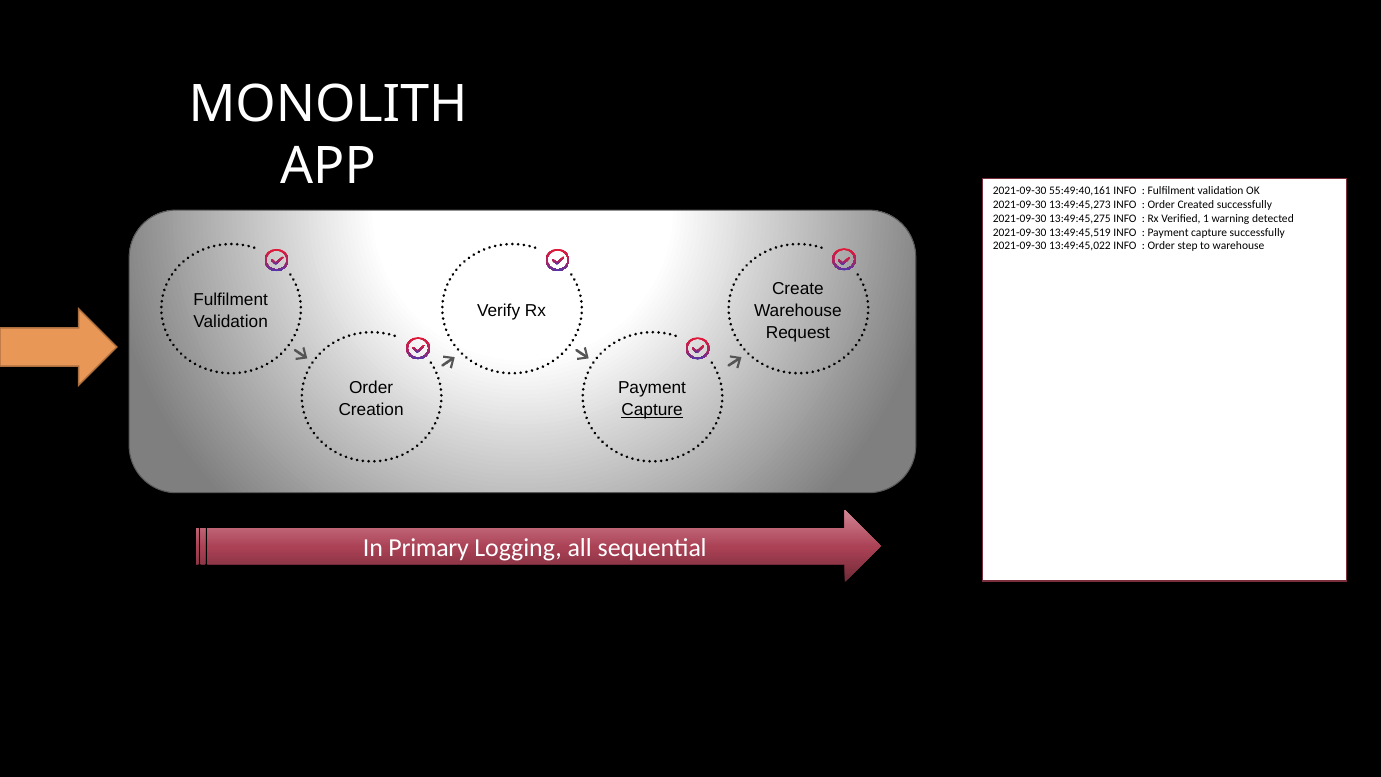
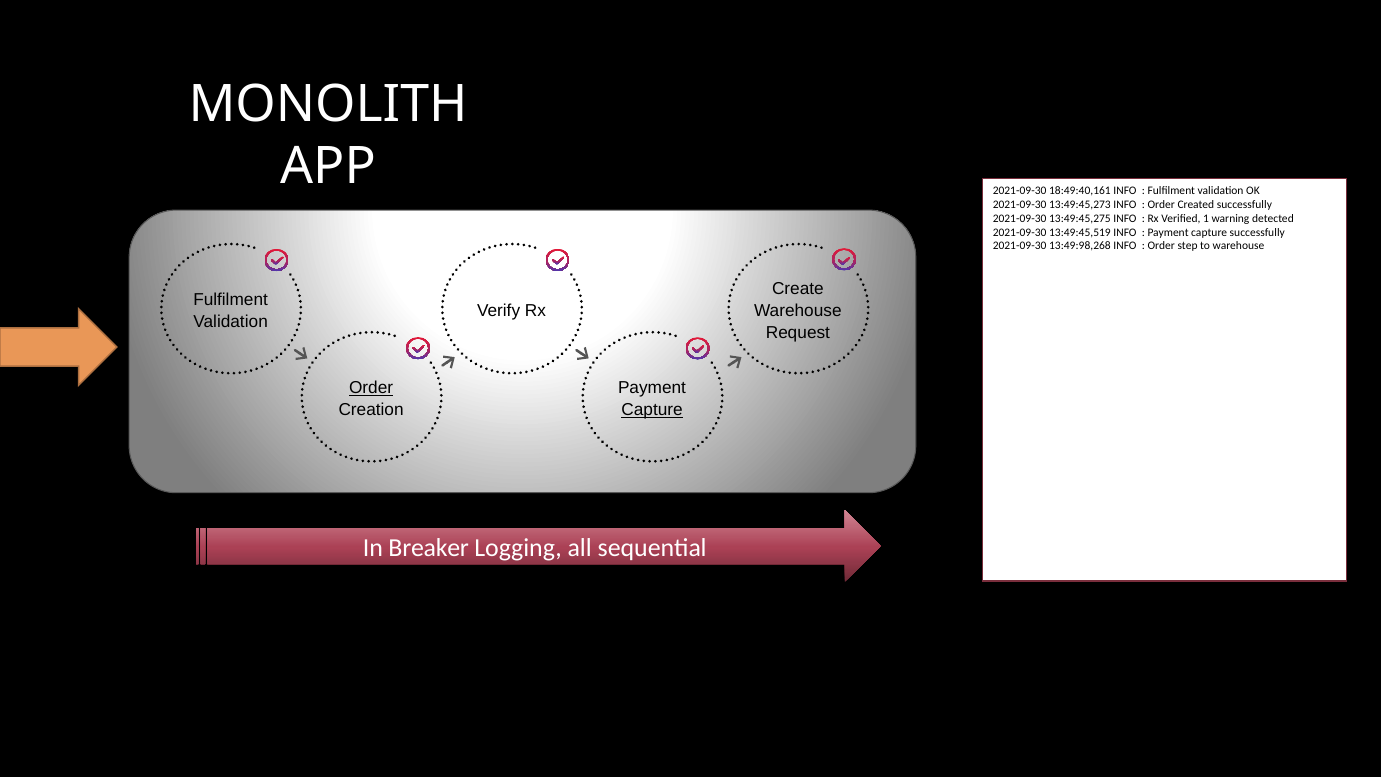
55:49:40,161: 55:49:40,161 -> 18:49:40,161 (1080, 191)
13:49:45,022: 13:49:45,022 -> 13:49:98,268 (1080, 246)
Order underline: none -> present (371, 388)
Primary: Primary -> Breaker (429, 548)
